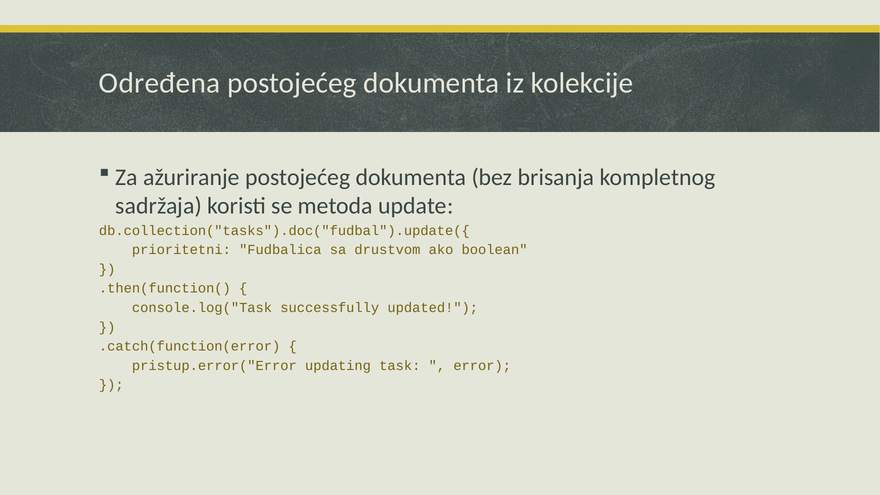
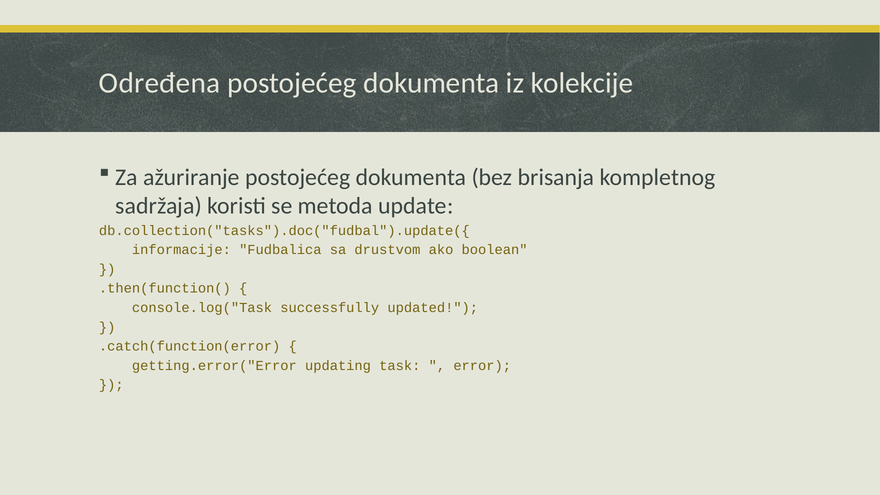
prioritetni: prioritetni -> informacije (181, 250)
pristup.error("Error: pristup.error("Error -> getting.error("Error (214, 365)
